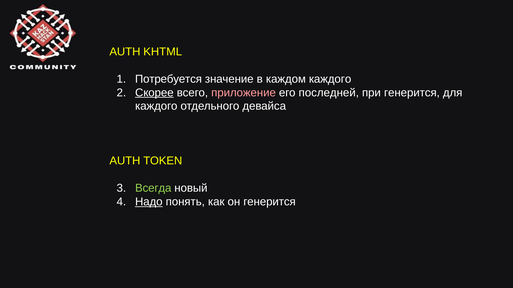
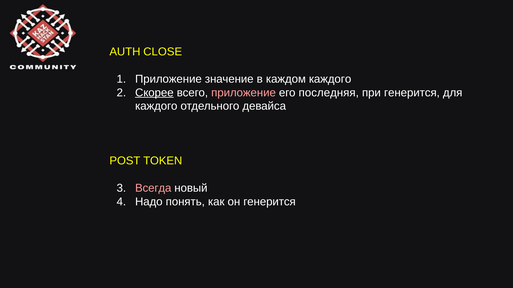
KHTML: KHTML -> CLOSE (163, 52)
Потребуется: Потребуется -> Приложение (168, 79)
последней: последней -> последняя (329, 93)
AUTH: AUTH -> POST (125, 161)
Всегда colour: light green -> pink (153, 188)
Надо underline: present -> none (149, 202)
